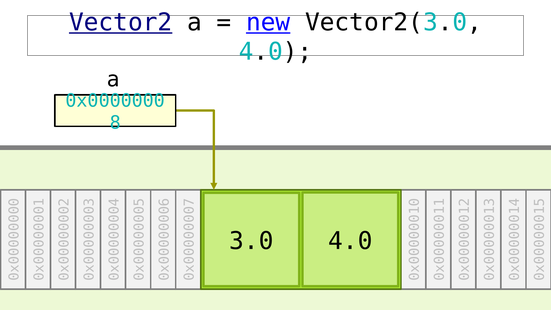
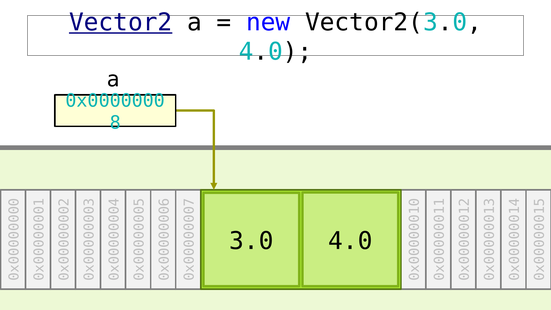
new underline: present -> none (268, 22)
